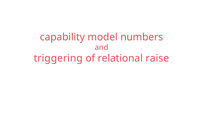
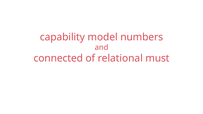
triggering: triggering -> connected (58, 58)
raise: raise -> must (157, 58)
